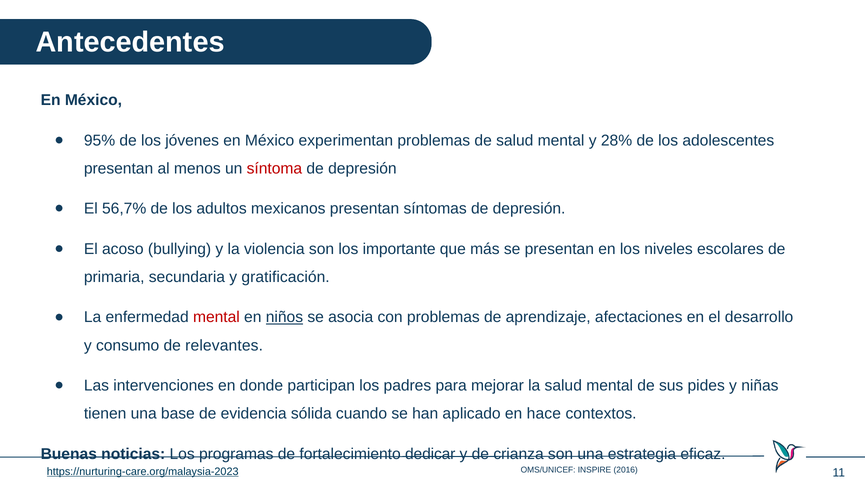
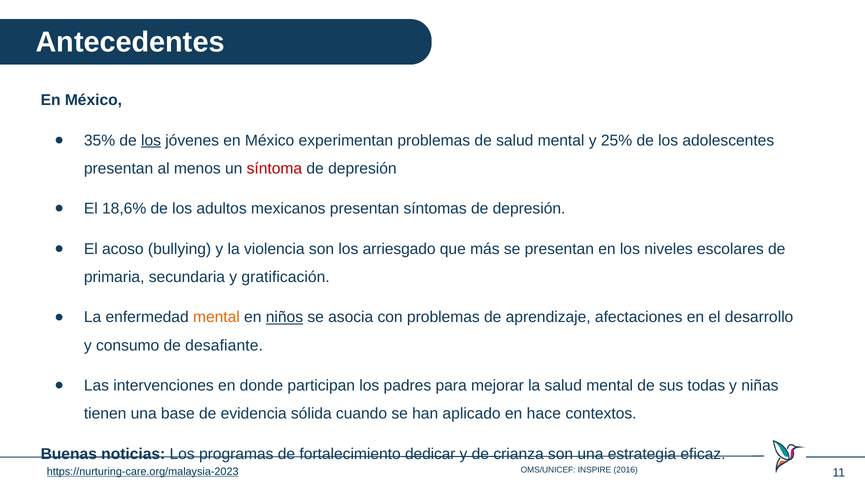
95%: 95% -> 35% (100, 140)
los underline: none -> present (151, 140)
28%: 28% -> 25% (617, 140)
56,7%: 56,7% -> 18,6% (124, 209)
importante: importante -> arriesgado (399, 249)
mental colour: red -> orange (216, 317)
relevantes: relevantes -> desafiante (224, 345)
pides: pides -> todas (706, 385)
